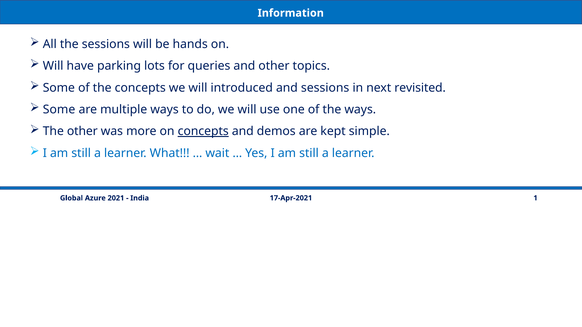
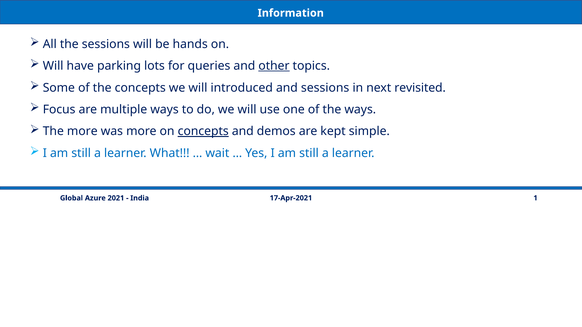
other underline: none -> present (274, 66)
Some: Some -> Focus (59, 110)
The other: other -> more (82, 131)
